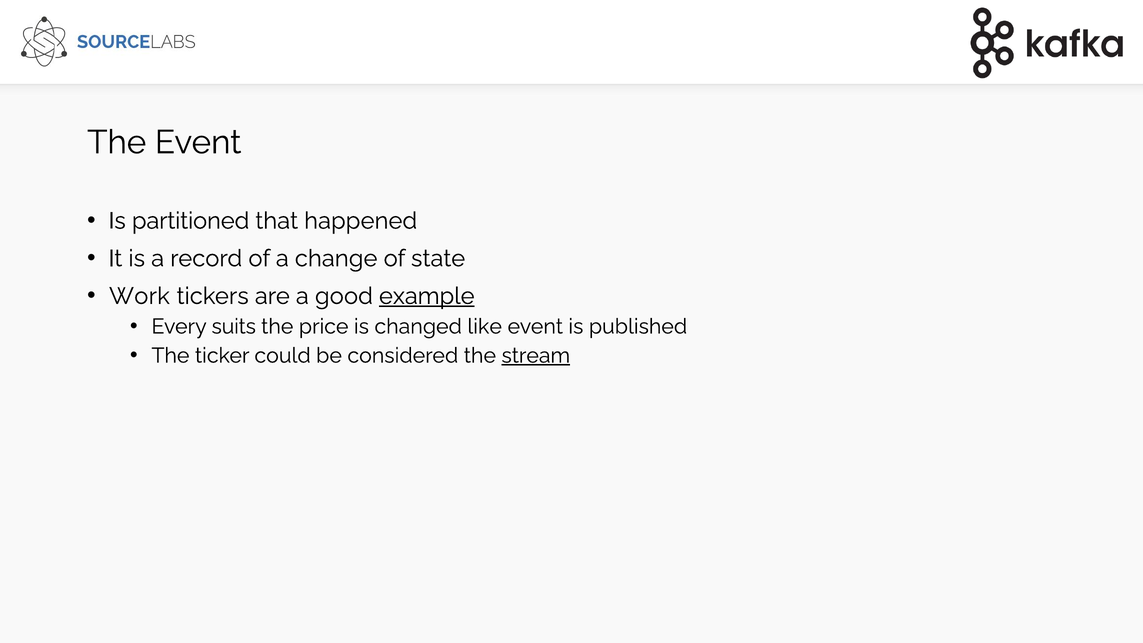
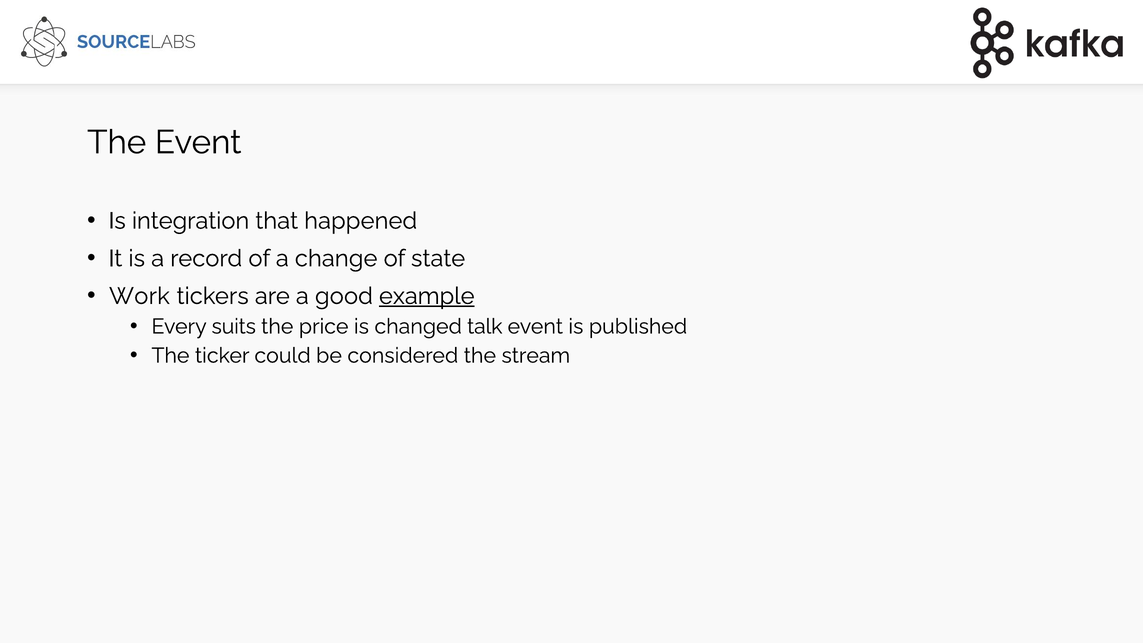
partitioned: partitioned -> integration (191, 221)
like: like -> talk (485, 326)
stream underline: present -> none (536, 356)
